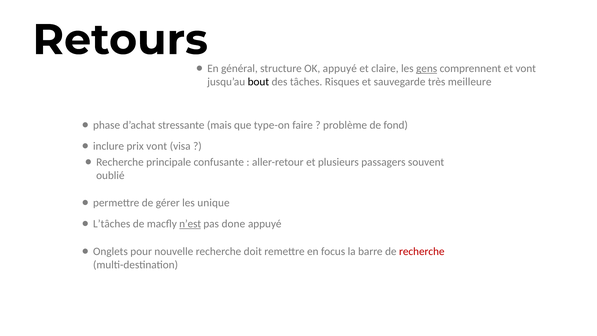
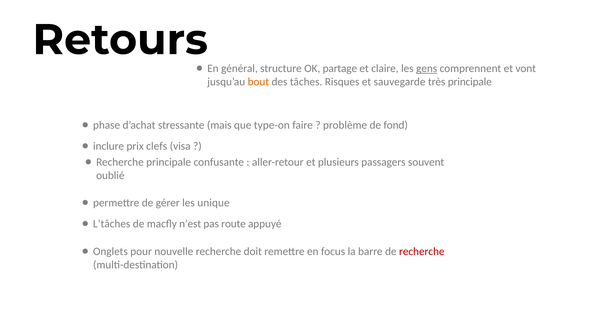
OK appuyé: appuyé -> partage (340, 68)
bout colour: black -> orange (258, 82)
très meilleure: meilleure -> principale (470, 82)
prix vont: vont -> clefs (157, 146)
n’est underline: present -> none (190, 224)
done: done -> route (234, 224)
